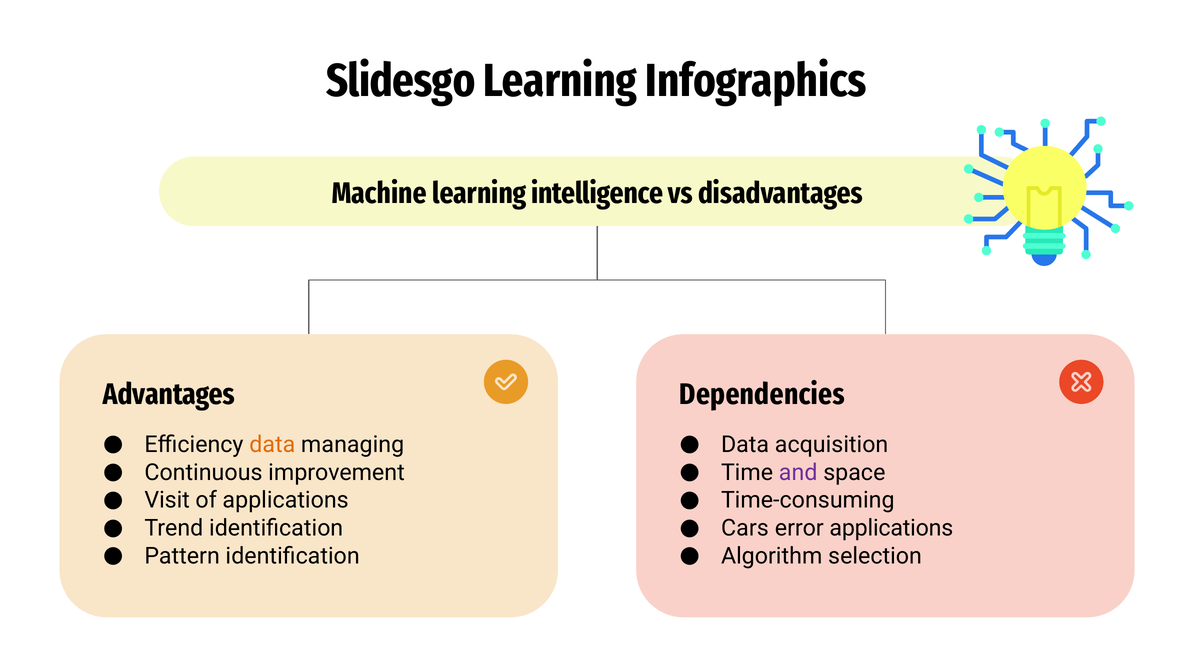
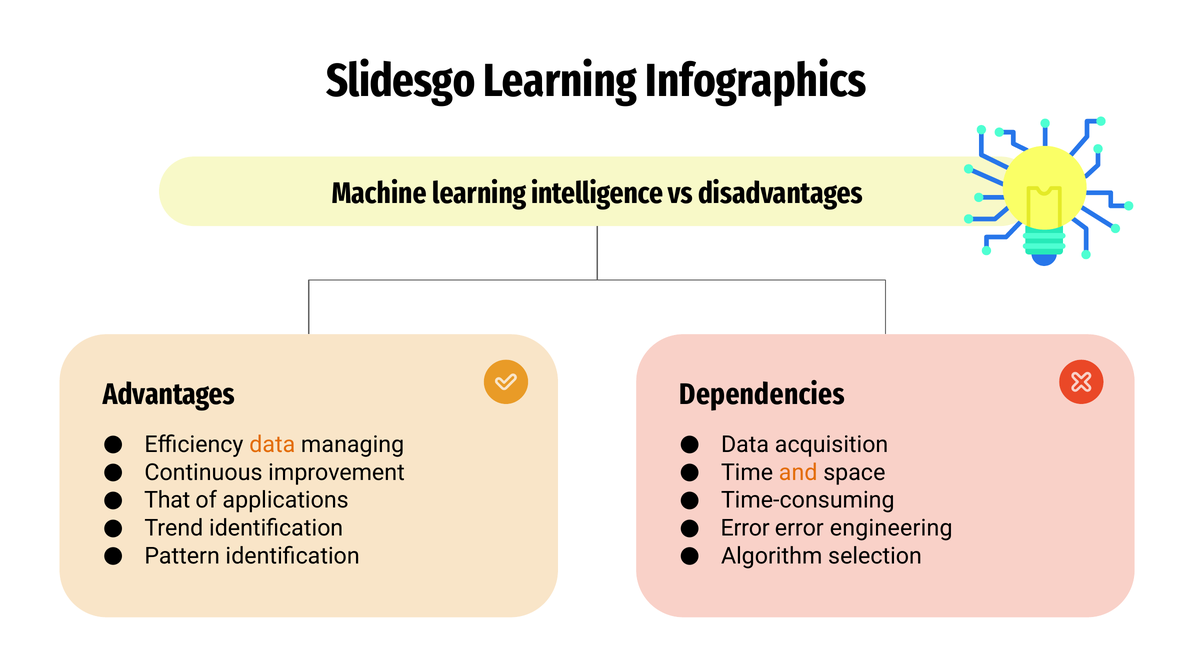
and colour: purple -> orange (798, 473)
Visit: Visit -> That (167, 500)
Cars: Cars -> Error (745, 528)
error applications: applications -> engineering (891, 528)
